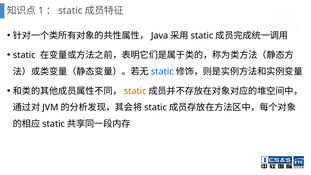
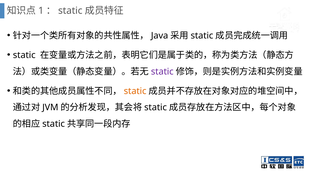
static colour: blue -> purple (162, 72)
